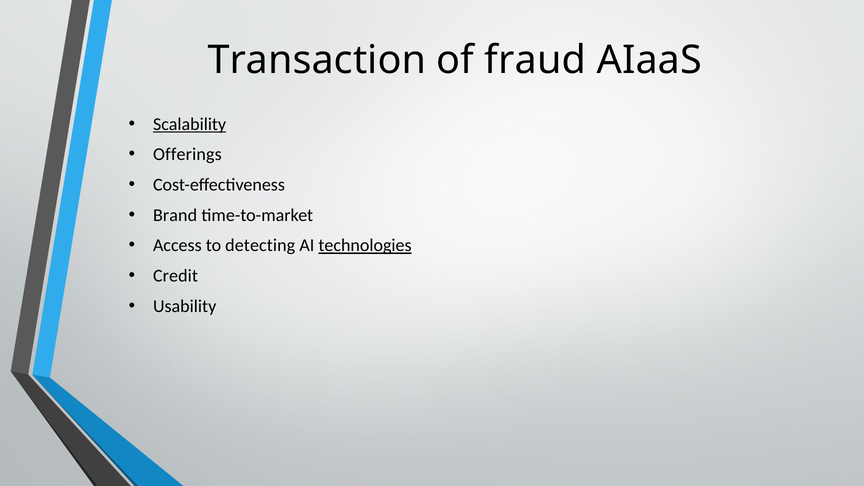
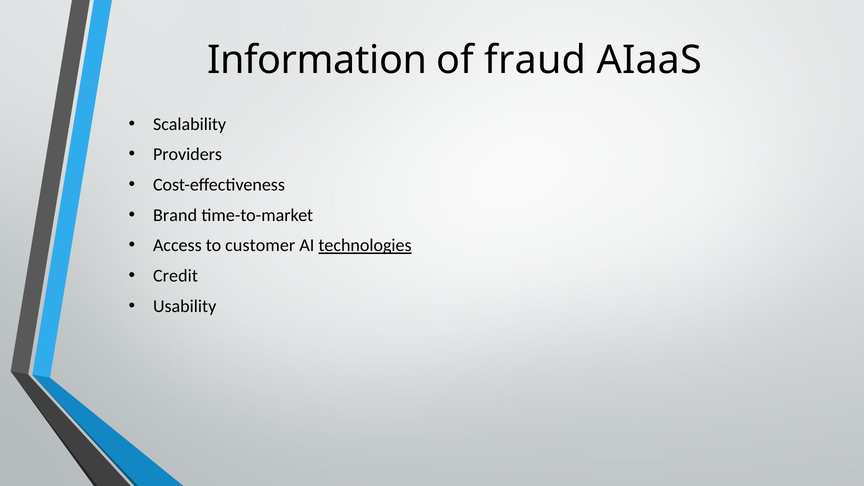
Transaction: Transaction -> Information (317, 60)
Scalability underline: present -> none (190, 124)
Offerings: Offerings -> Providers (188, 155)
detecting: detecting -> customer (260, 245)
